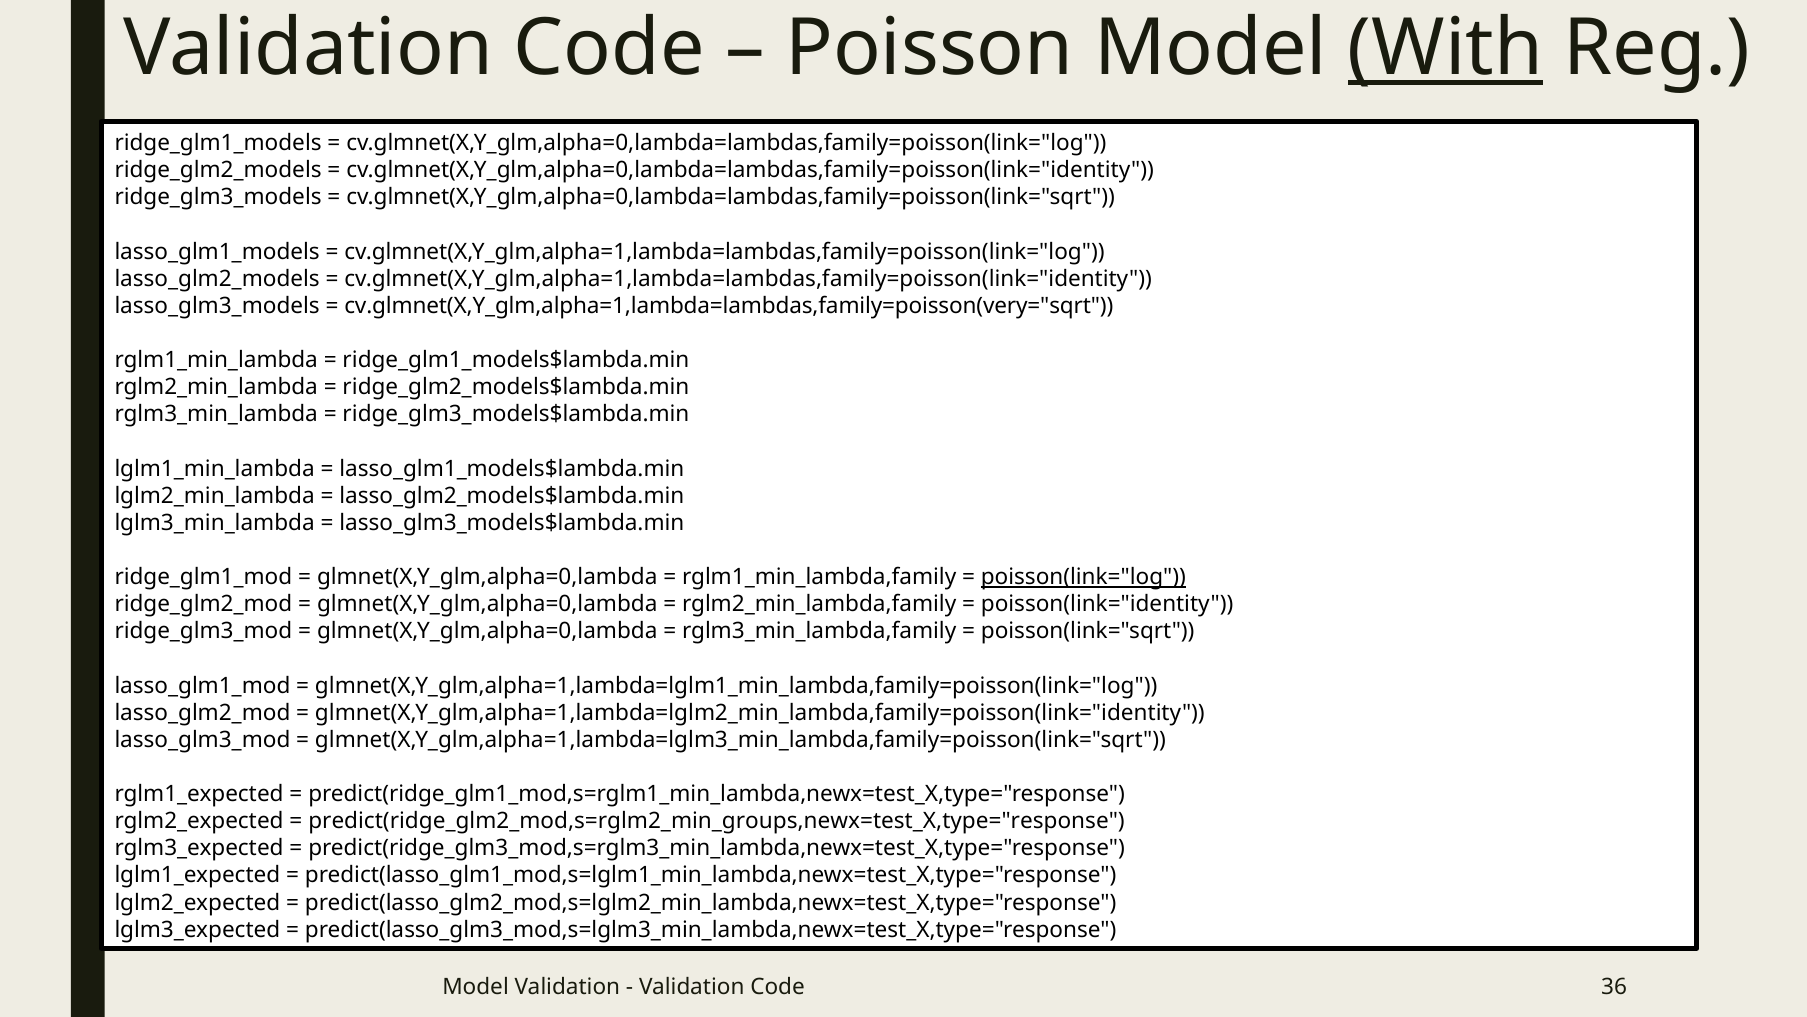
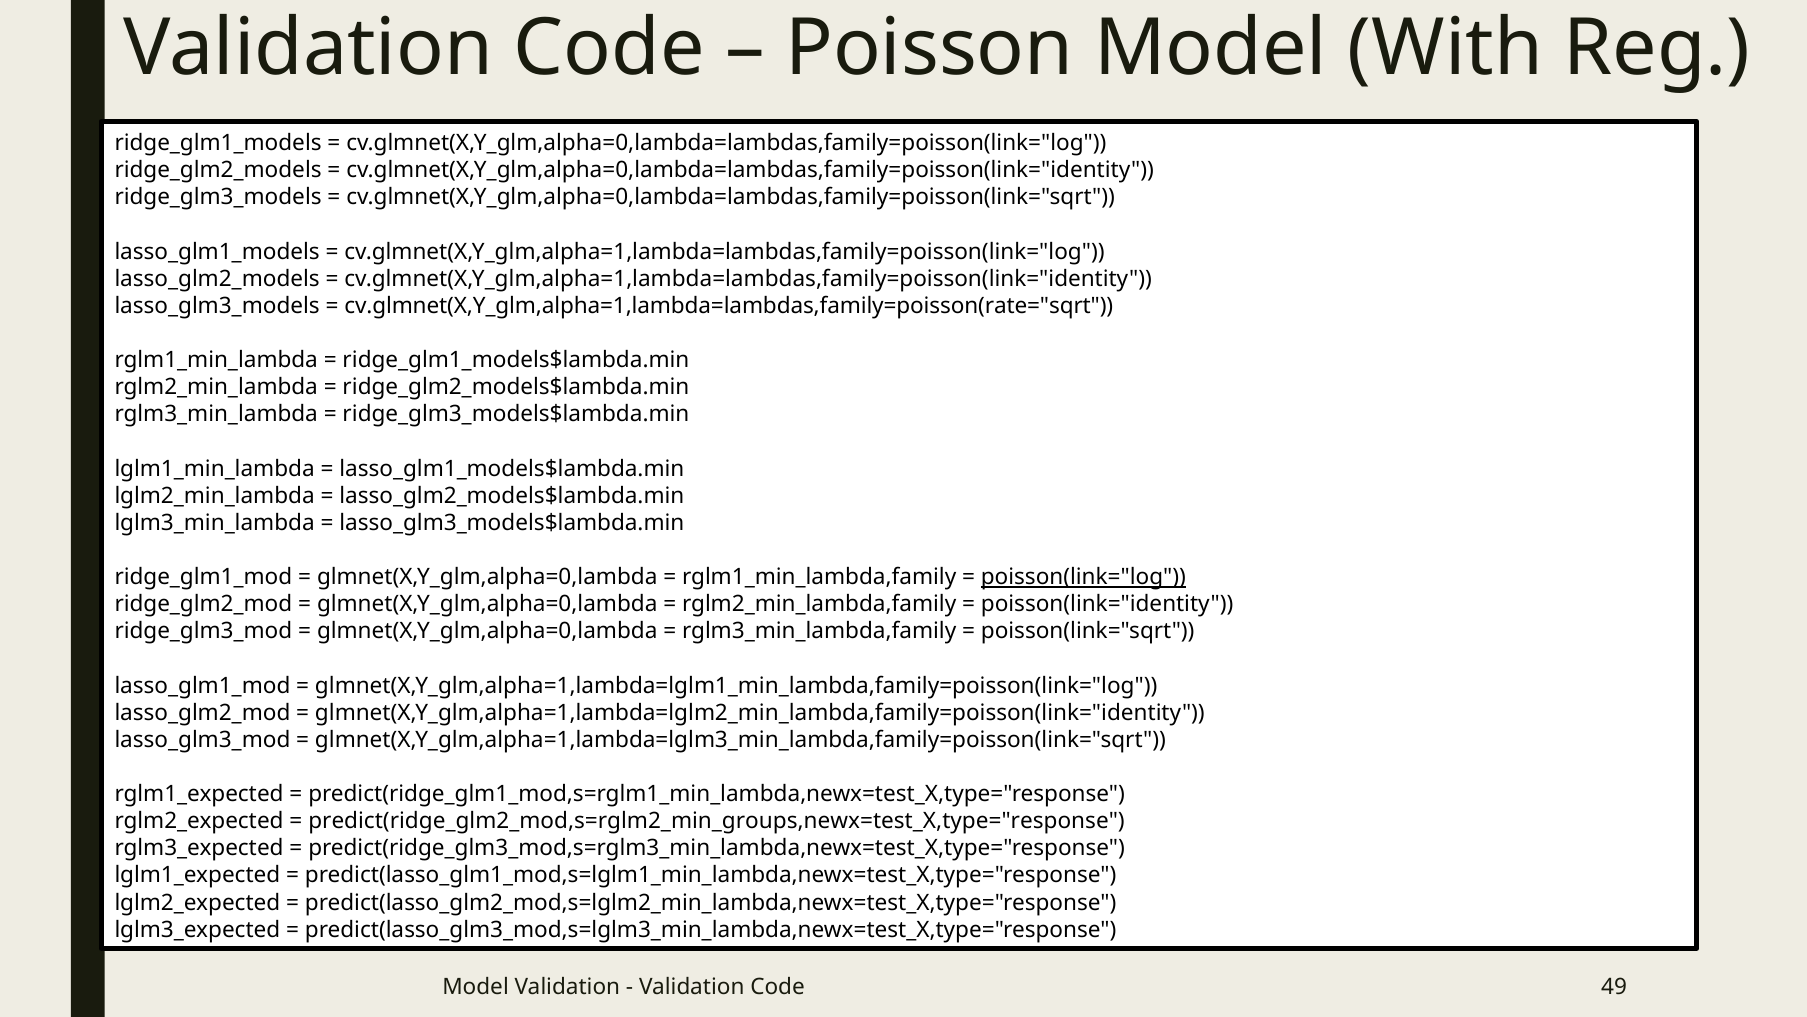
With underline: present -> none (1445, 48)
cv.glmnet(X,Y_glm,alpha=1,lambda=lambdas,family=poisson(very="sqrt: cv.glmnet(X,Y_glm,alpha=1,lambda=lambdas,family=poisson(very="sqrt -> cv.glmnet(X,Y_glm,alpha=1,lambda=lambdas,family=poisson(rate="sqrt (729, 306)
36: 36 -> 49 (1614, 986)
